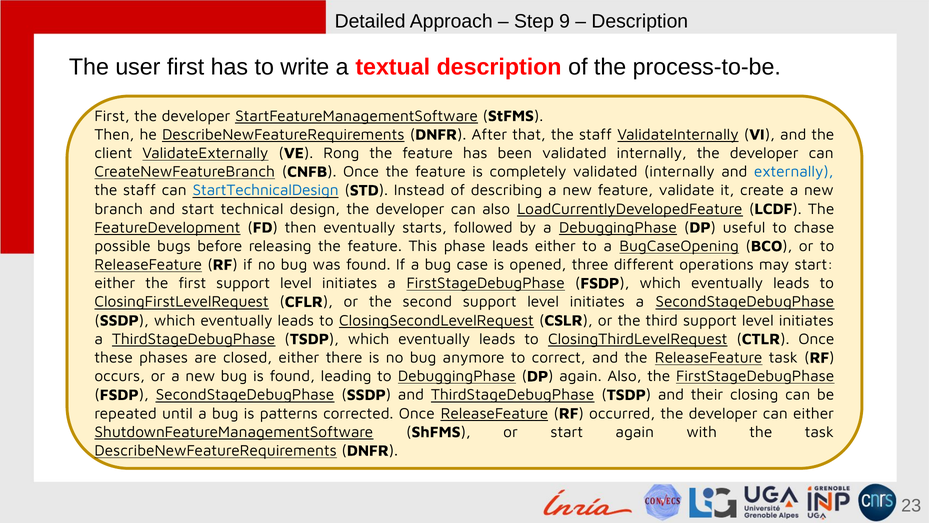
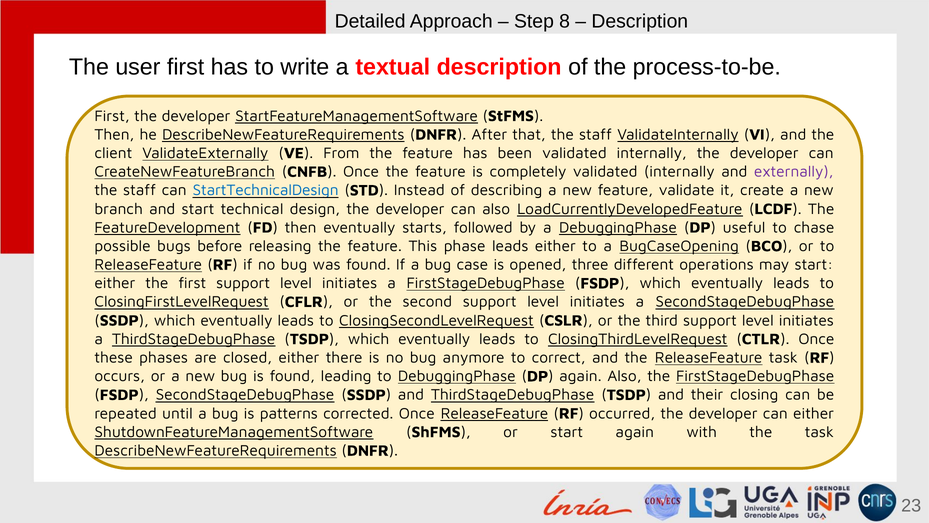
9: 9 -> 8 (565, 21)
Rong: Rong -> From (341, 153)
externally colour: blue -> purple (794, 172)
